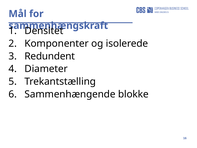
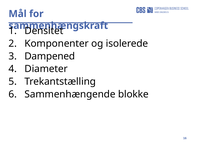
Redundent: Redundent -> Dampened (50, 56)
